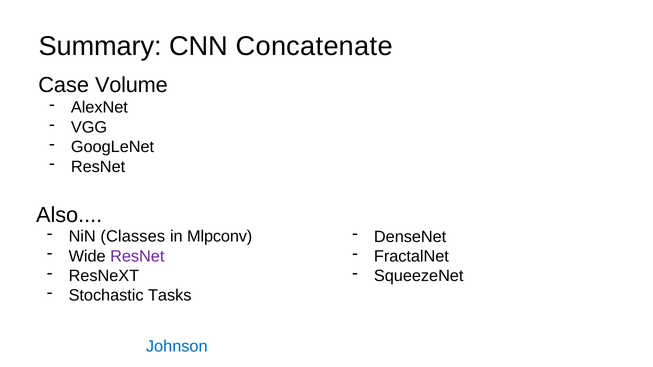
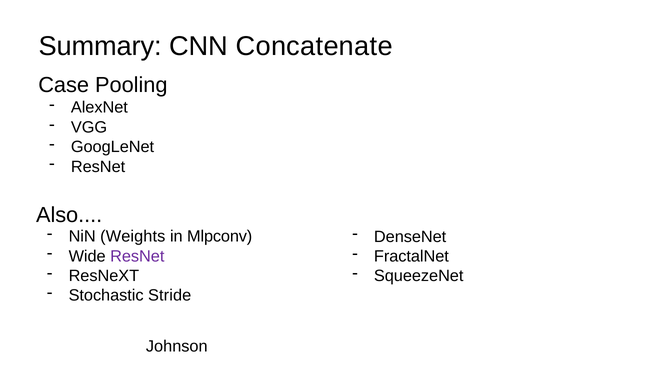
Volume: Volume -> Pooling (131, 85)
Classes: Classes -> Weights (133, 237)
Tasks: Tasks -> Stride (170, 296)
Johnson colour: blue -> black (177, 347)
